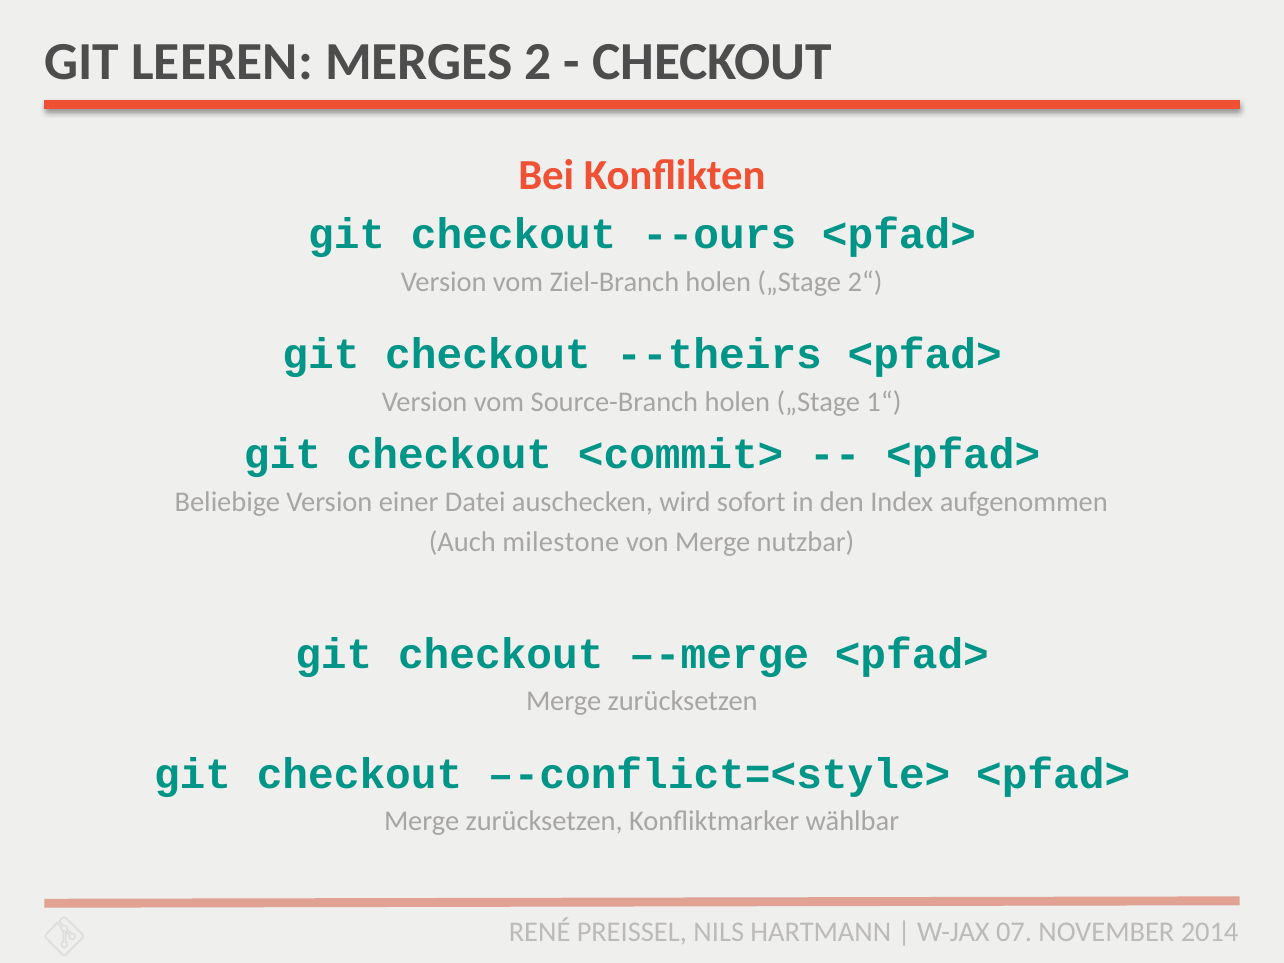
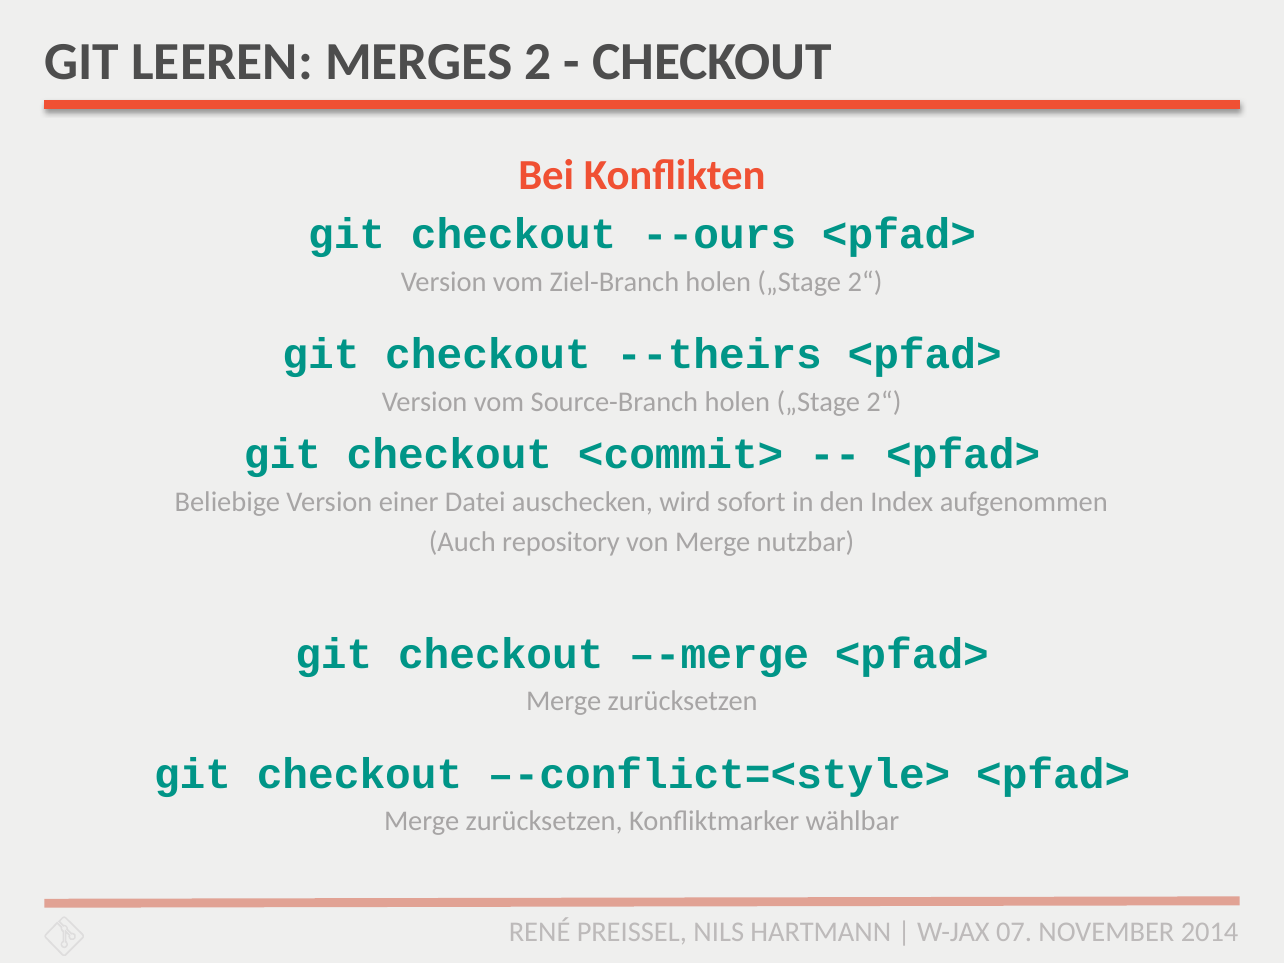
Source-Branch holen „Stage 1“: 1“ -> 2“ (884, 402)
milestone: milestone -> repository (561, 542)
